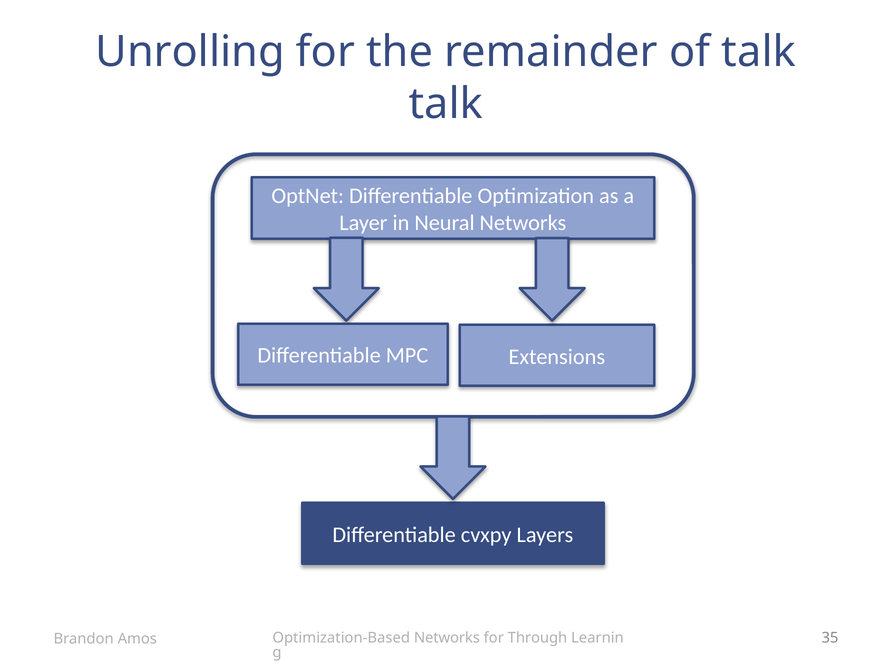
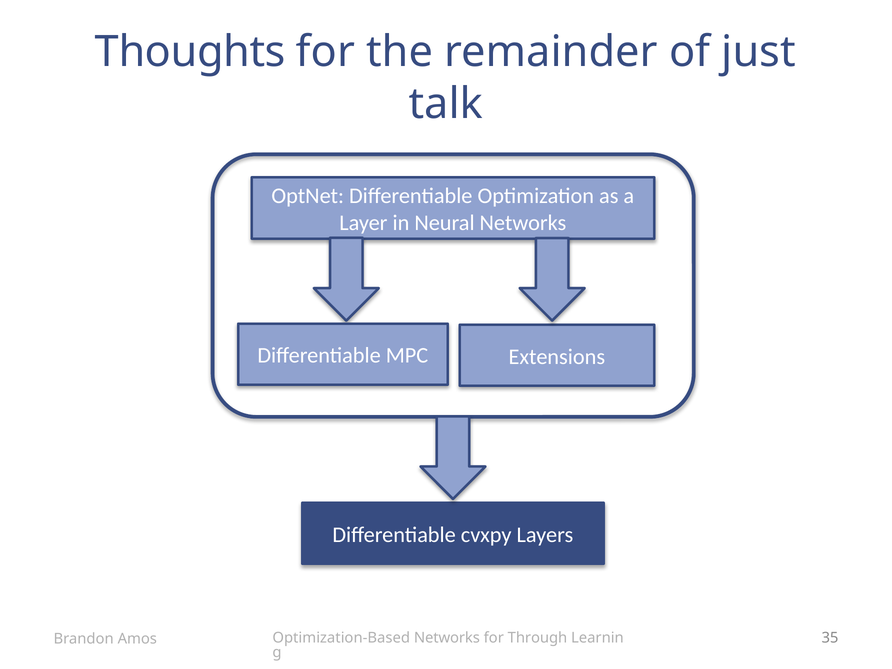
Unrolling: Unrolling -> Thoughts (190, 52)
of talk: talk -> just (759, 52)
